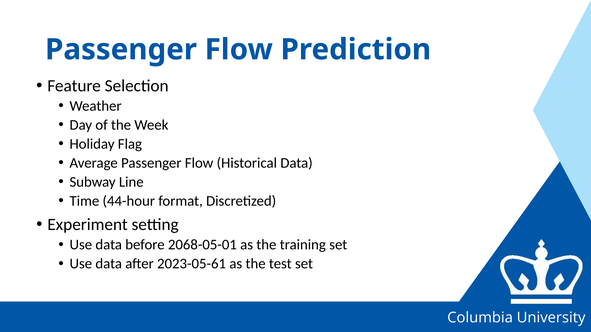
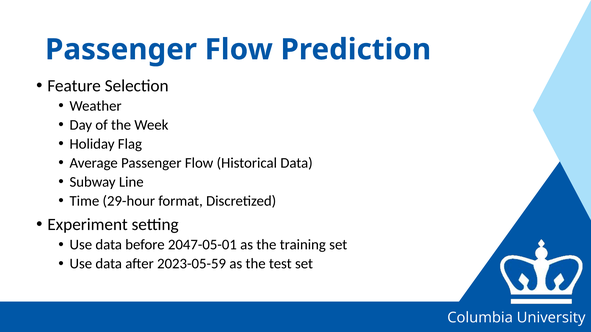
44-hour: 44-hour -> 29-hour (129, 201)
2068-05-01: 2068-05-01 -> 2047-05-01 (202, 245)
2023-05-61: 2023-05-61 -> 2023-05-59 (192, 264)
